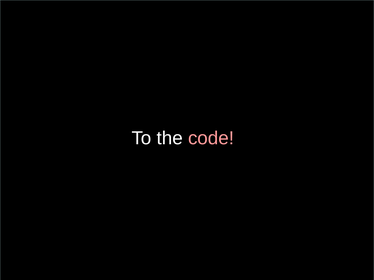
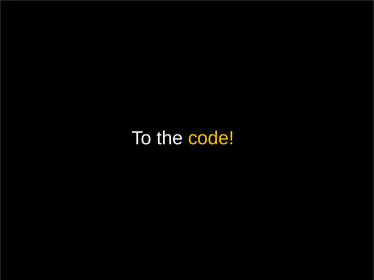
code colour: pink -> yellow (211, 138)
